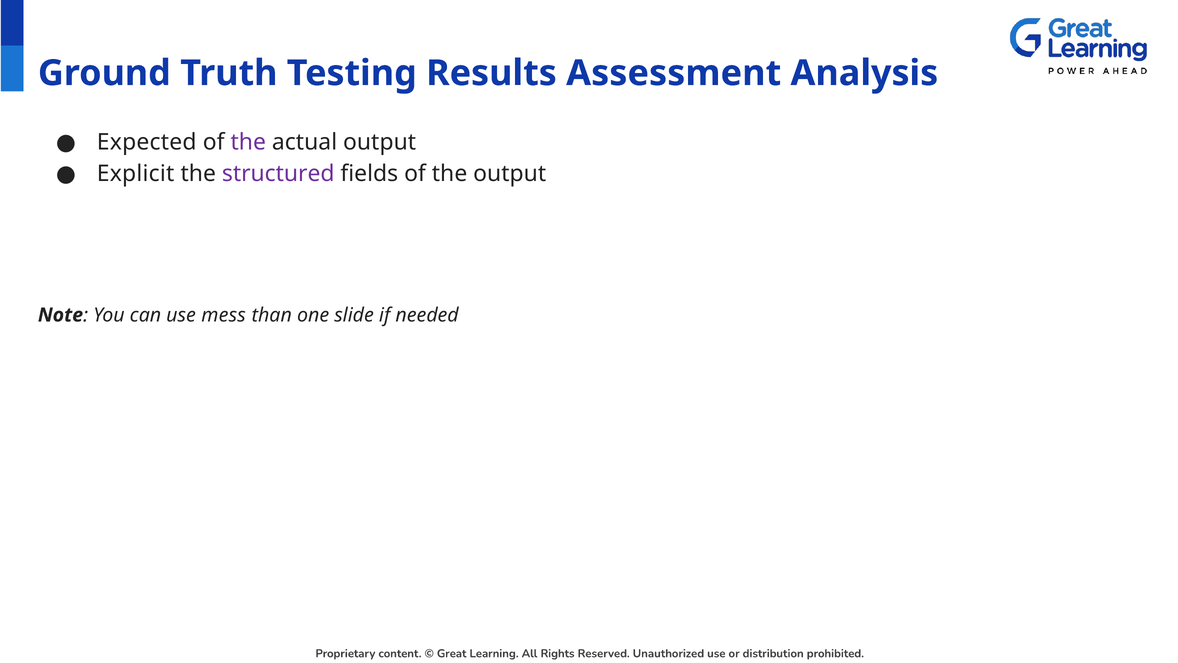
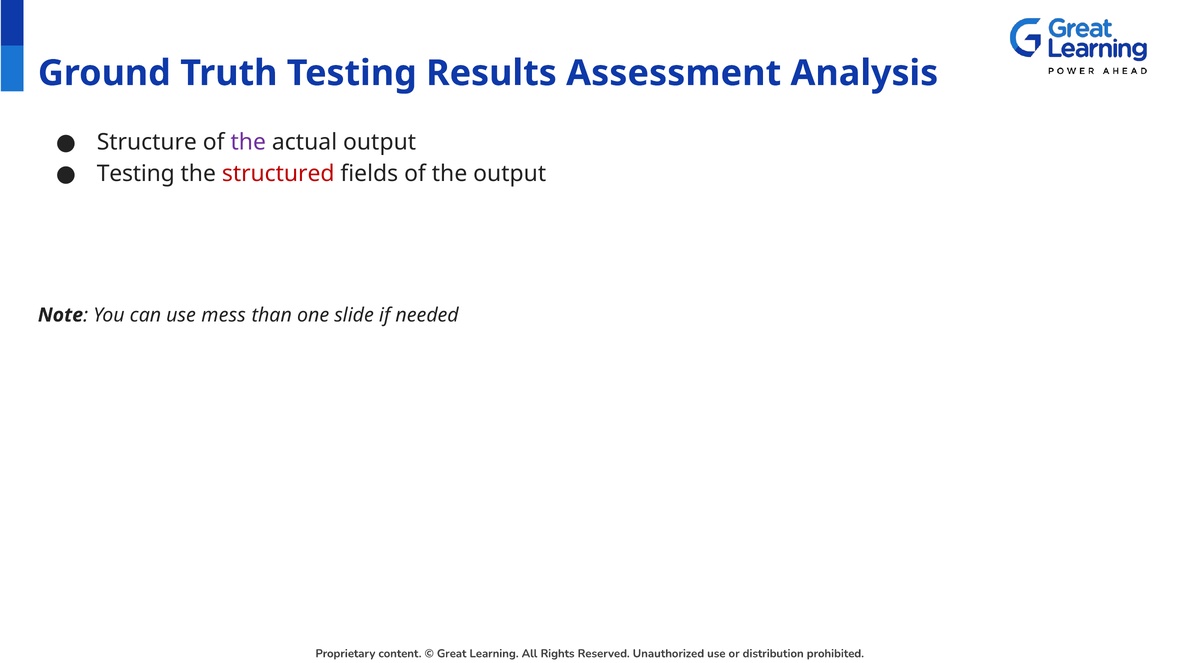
Expected: Expected -> Structure (147, 142)
Explicit: Explicit -> Testing (136, 174)
structured colour: purple -> red (278, 174)
